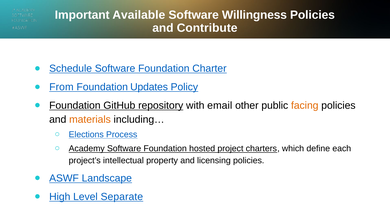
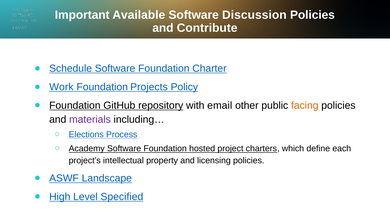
Willingness: Willingness -> Discussion (254, 15)
From: From -> Work (61, 87)
Updates: Updates -> Projects (149, 87)
materials colour: orange -> purple (90, 120)
Separate: Separate -> Specified (122, 197)
